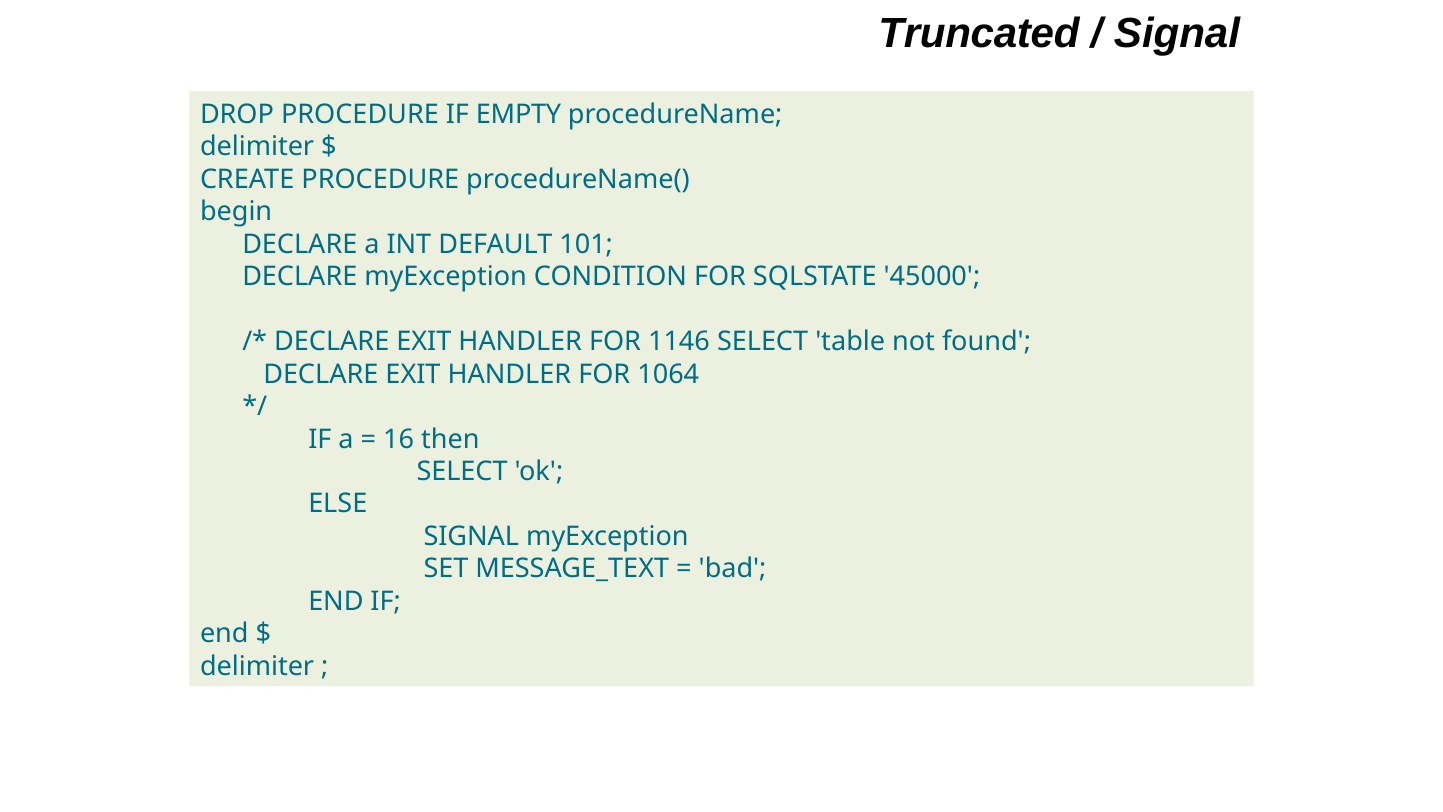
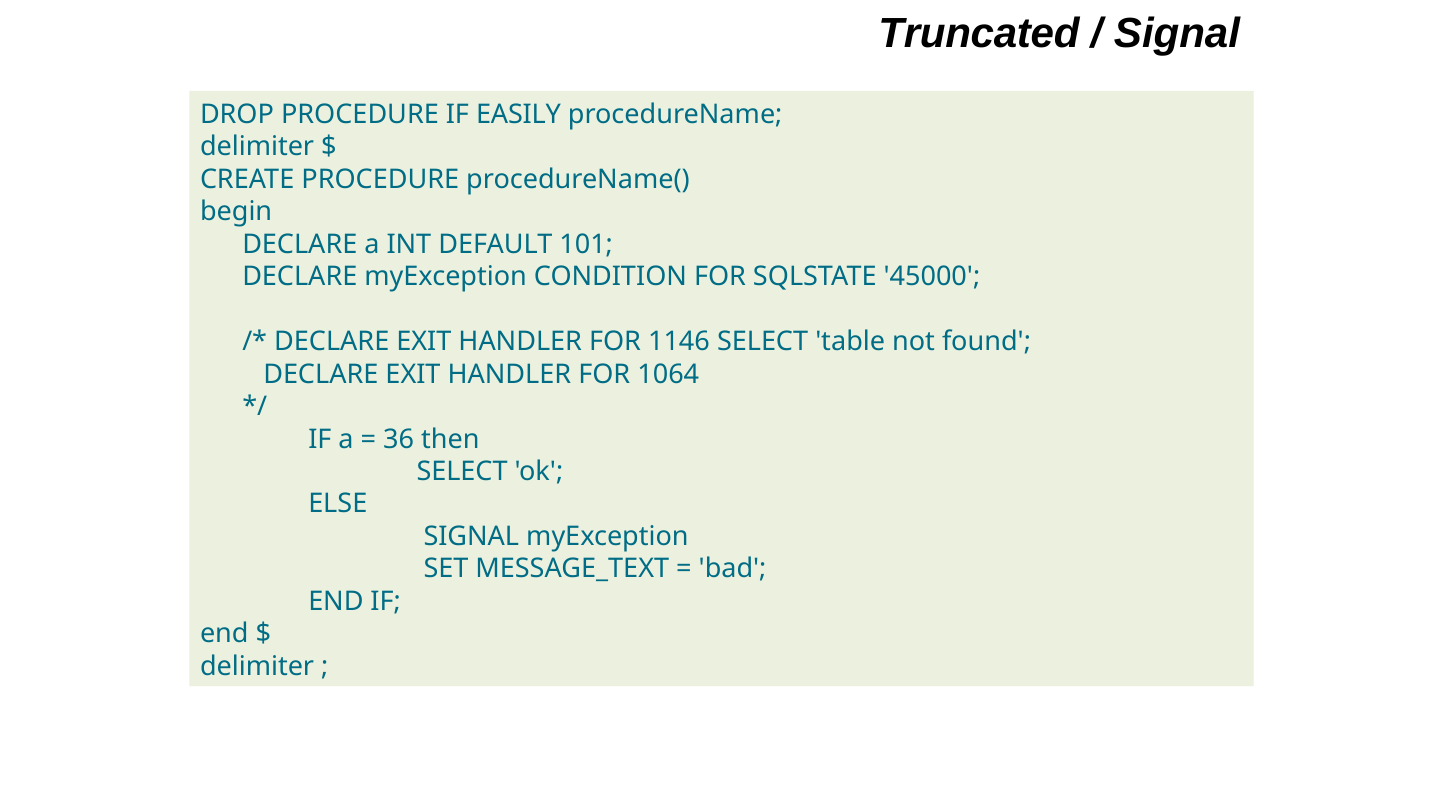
EMPTY: EMPTY -> EASILY (519, 114)
16: 16 -> 36 (399, 439)
